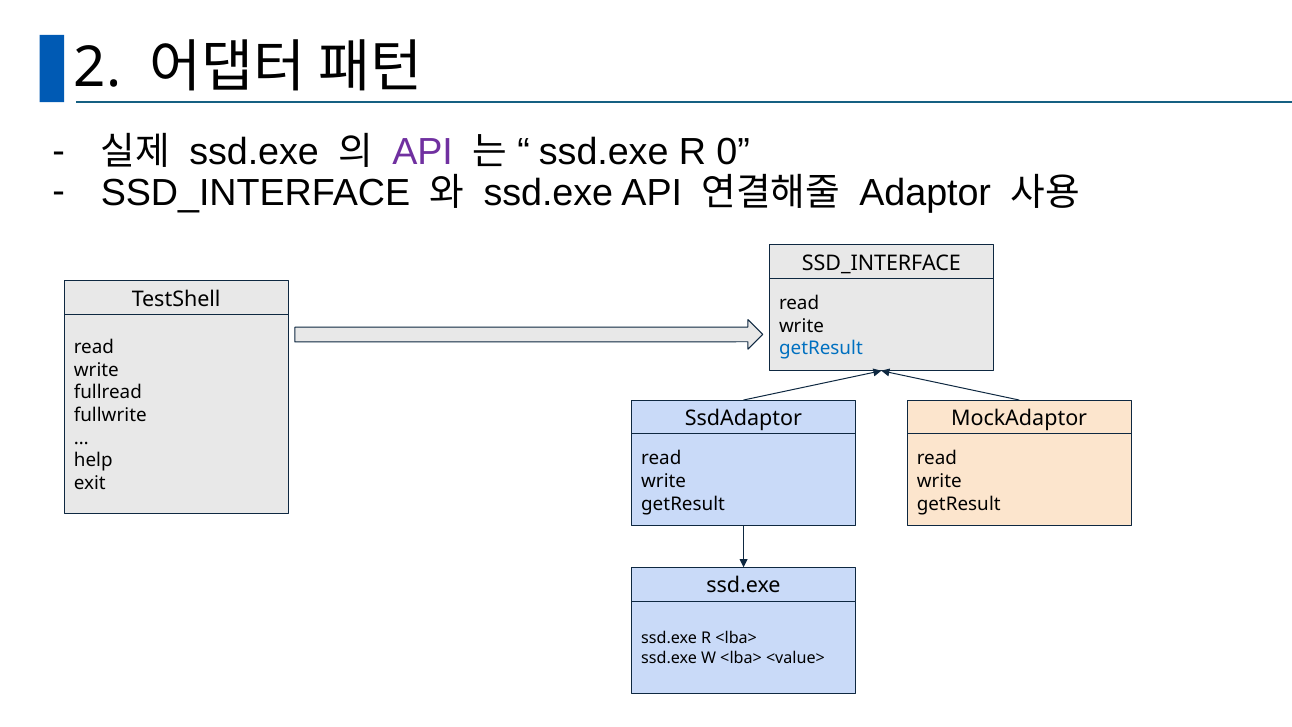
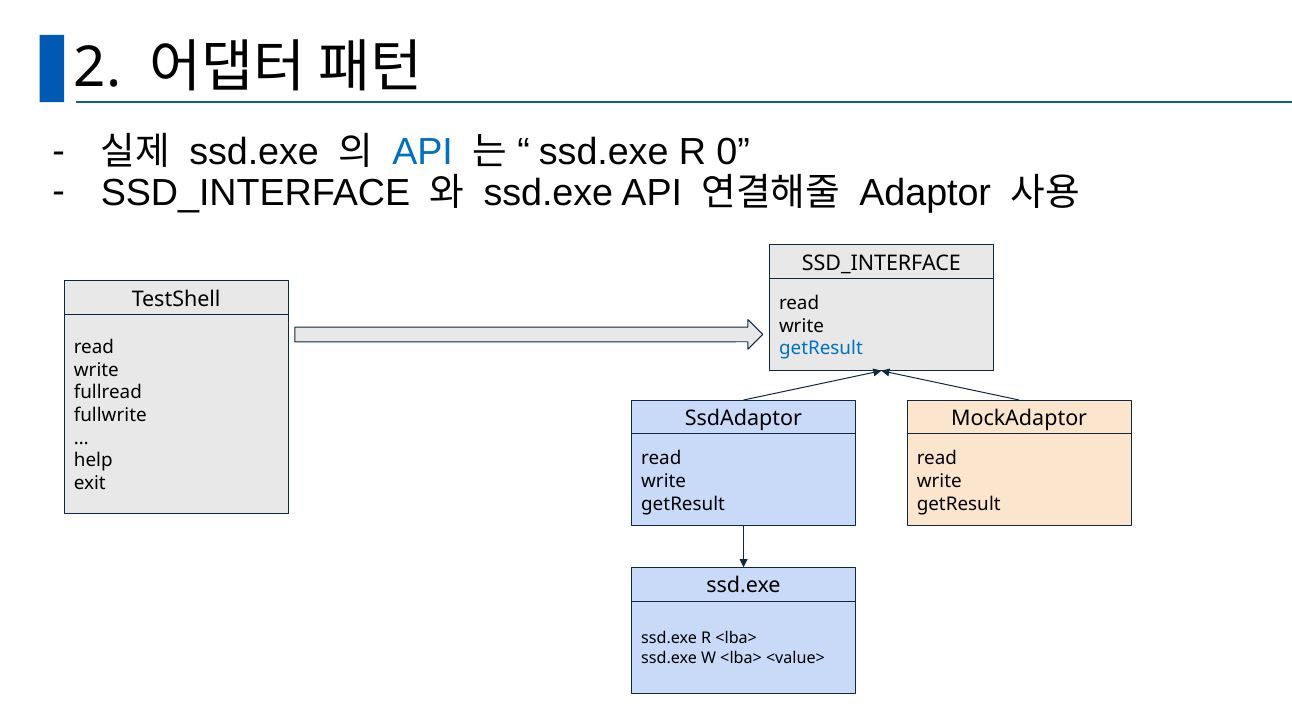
API colour: purple -> blue (423, 152)
